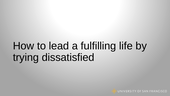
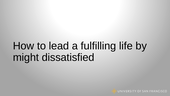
trying: trying -> might (26, 57)
